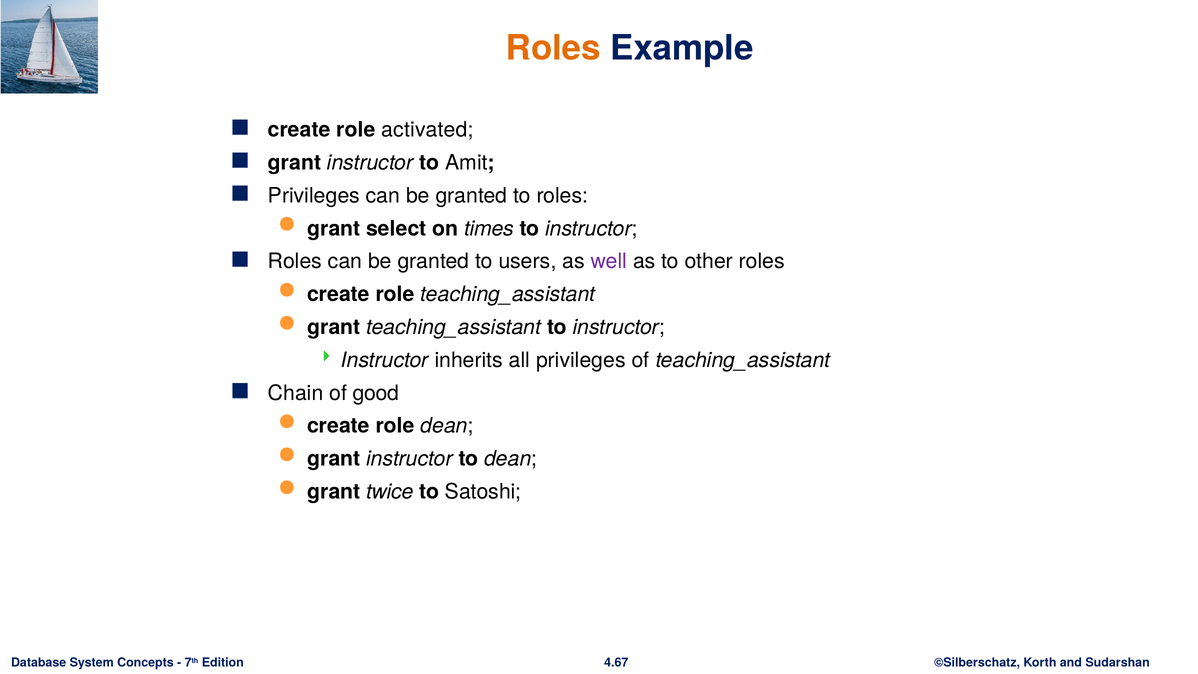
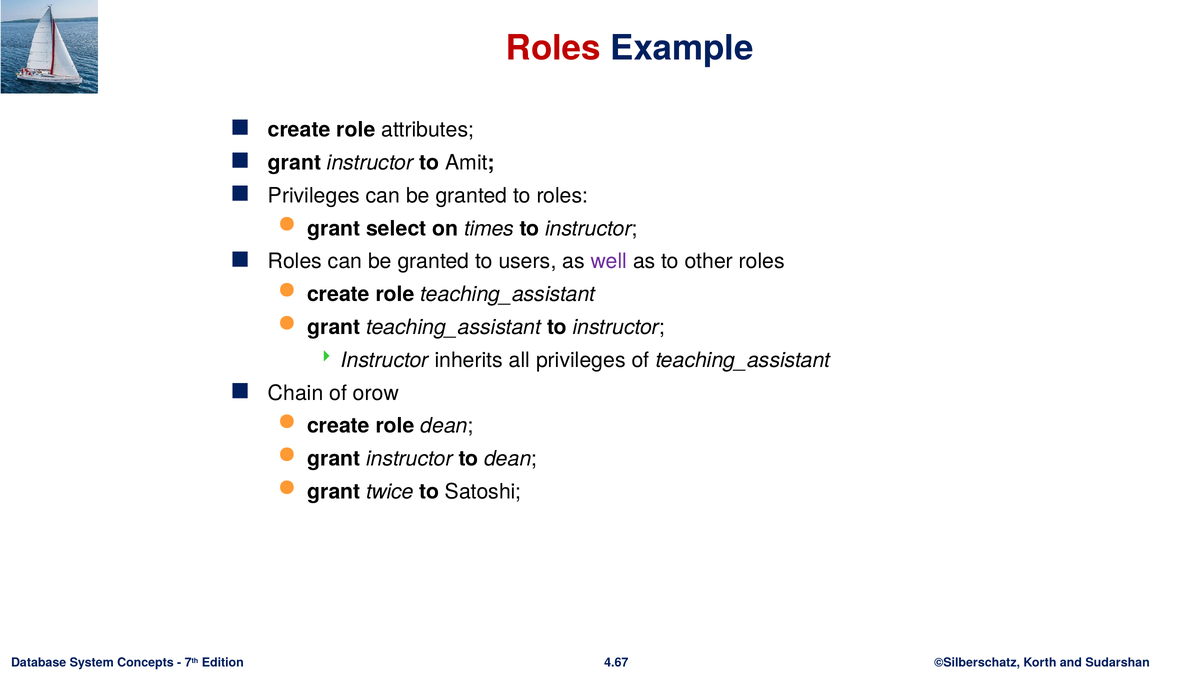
Roles colour: orange -> red (553, 48)
activated: activated -> attributes (428, 130)
good: good -> orow (376, 393)
